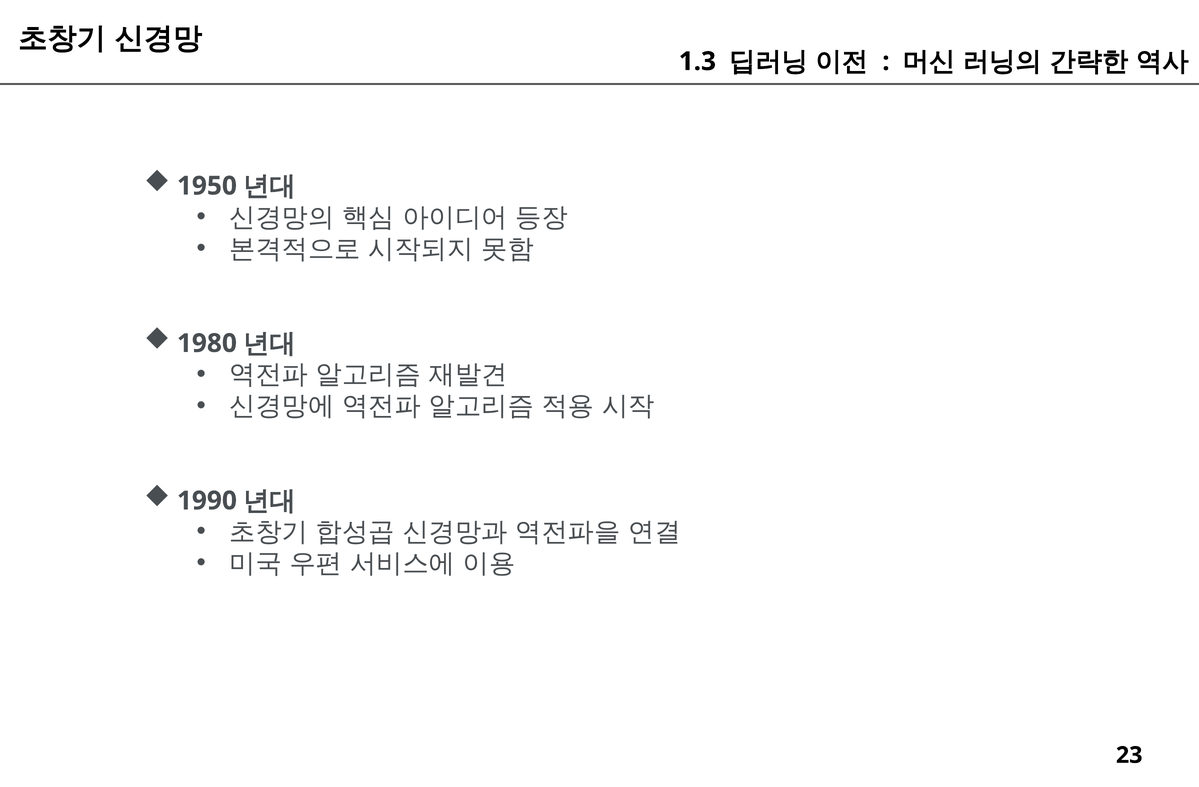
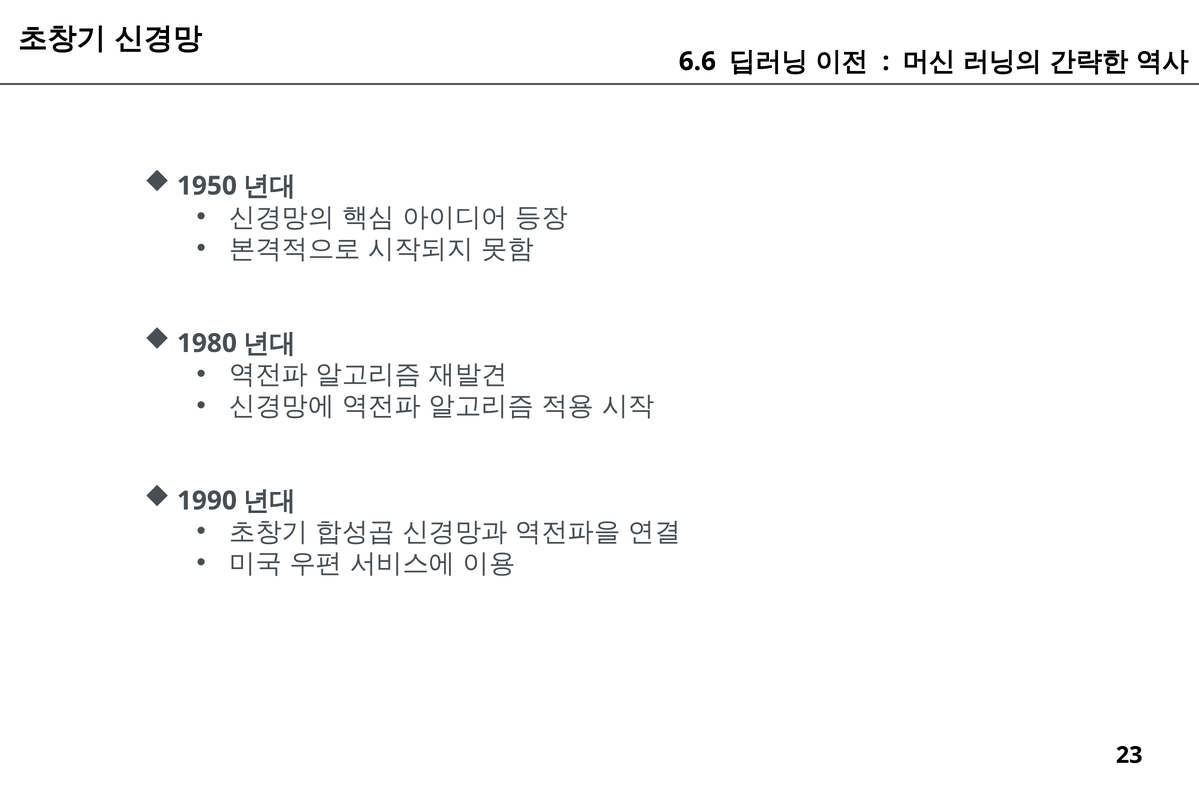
1.3: 1.3 -> 6.6 (697, 61)
